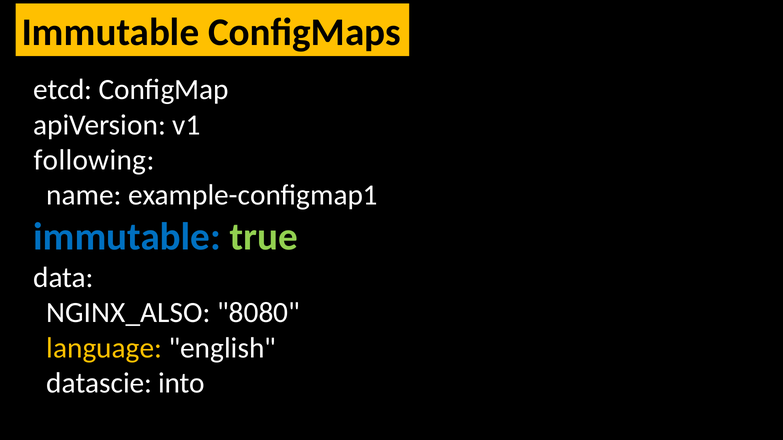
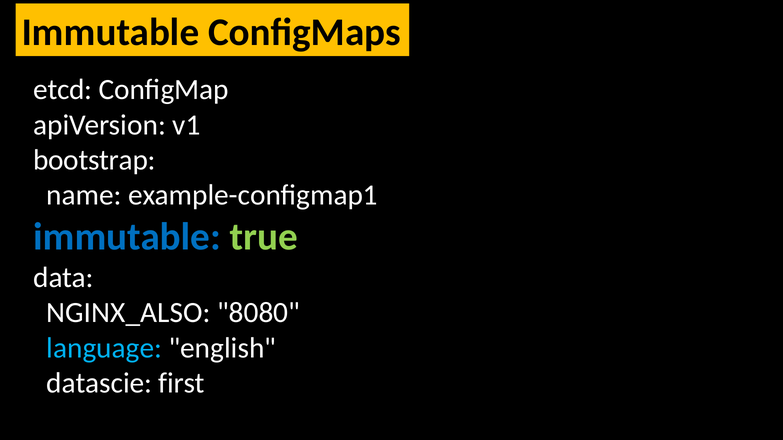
following: following -> bootstrap (94, 160)
language colour: yellow -> light blue (104, 348)
into: into -> first (181, 383)
